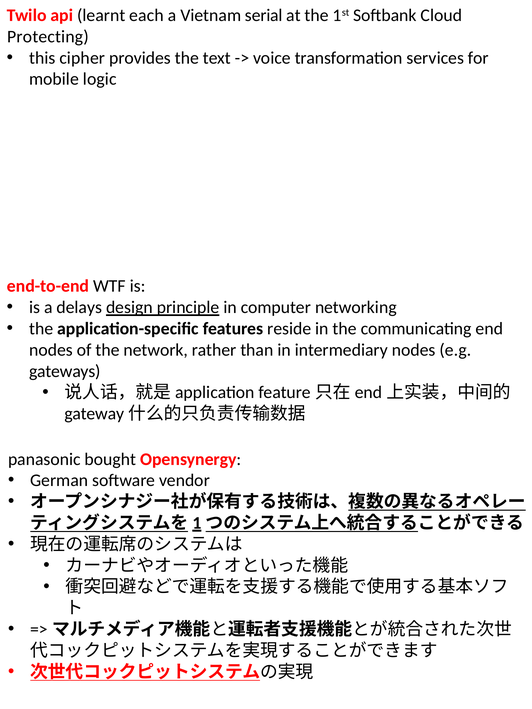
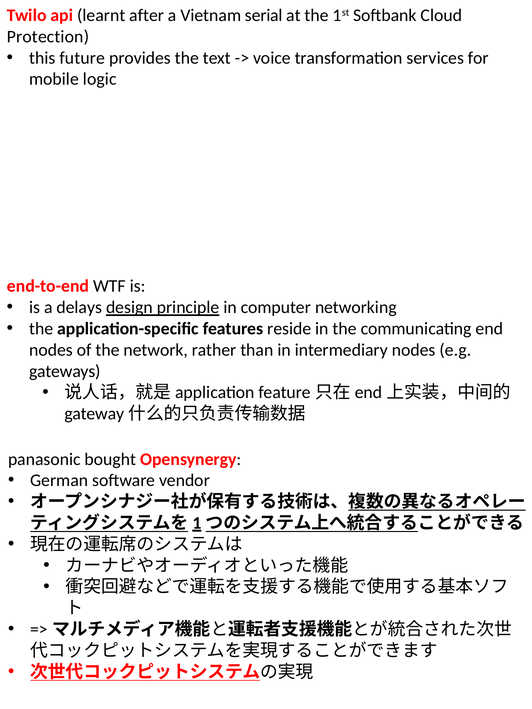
each: each -> after (147, 15)
Protecting: Protecting -> Protection (48, 37)
cipher: cipher -> future (82, 58)
